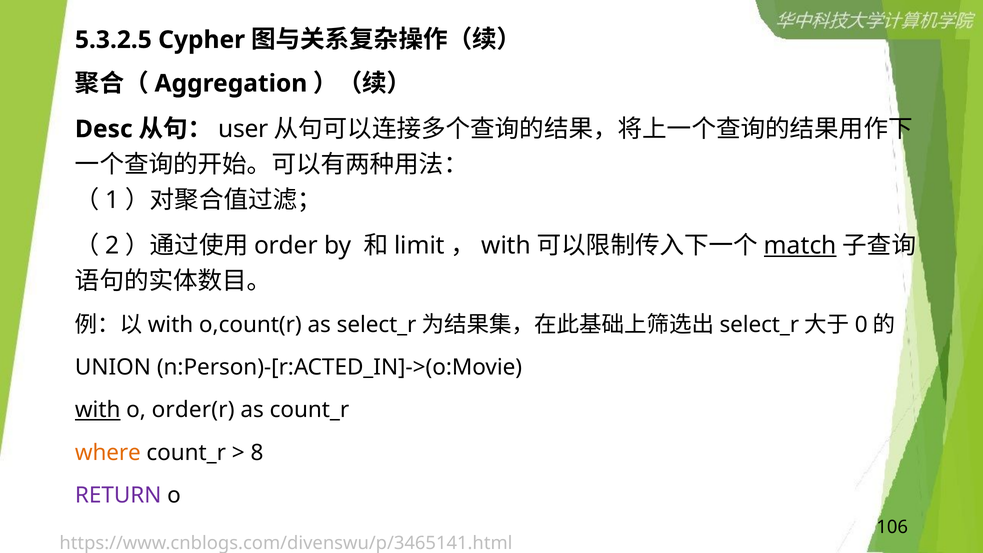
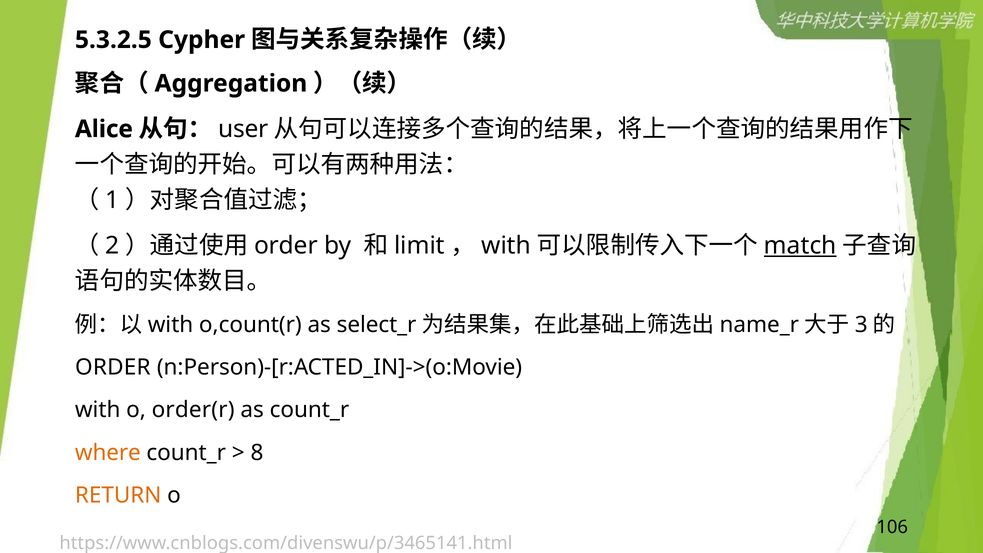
Desc: Desc -> Alice (104, 129)
select_r: select_r -> name_r (759, 325)
0: 0 -> 3 (861, 325)
UNION: UNION -> ORDER (113, 367)
with underline: present -> none (98, 410)
RETURN colour: purple -> orange (118, 495)
